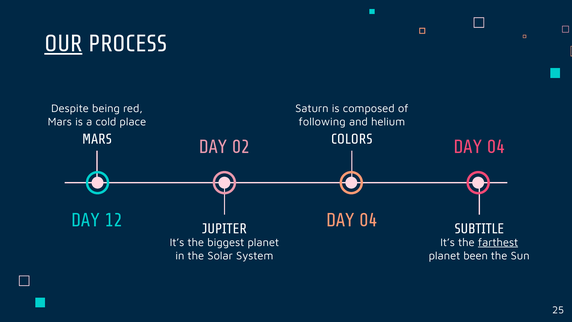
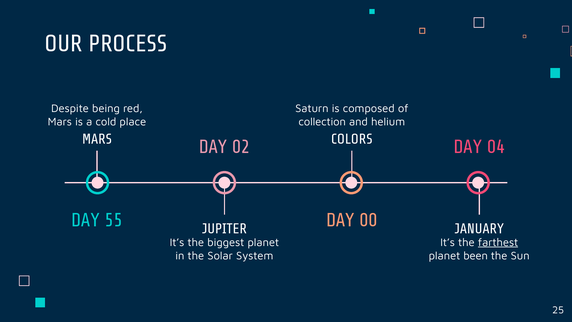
OUR underline: present -> none (63, 44)
following: following -> collection (322, 122)
12: 12 -> 55 (114, 220)
04: 04 -> 00 (369, 220)
SUBTITLE: SUBTITLE -> JANUARY (479, 229)
